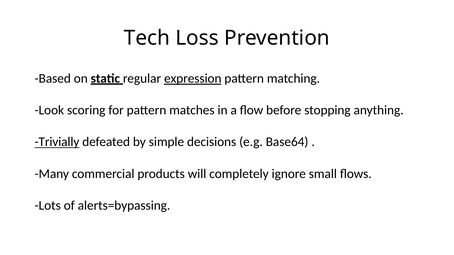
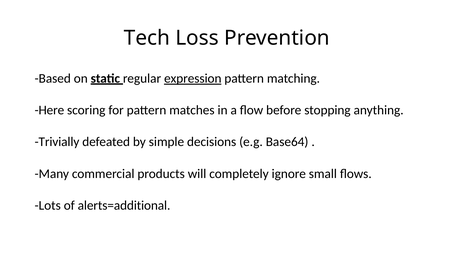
Look: Look -> Here (49, 110)
Trivially underline: present -> none (57, 142)
alerts=bypassing: alerts=bypassing -> alerts=additional (124, 206)
